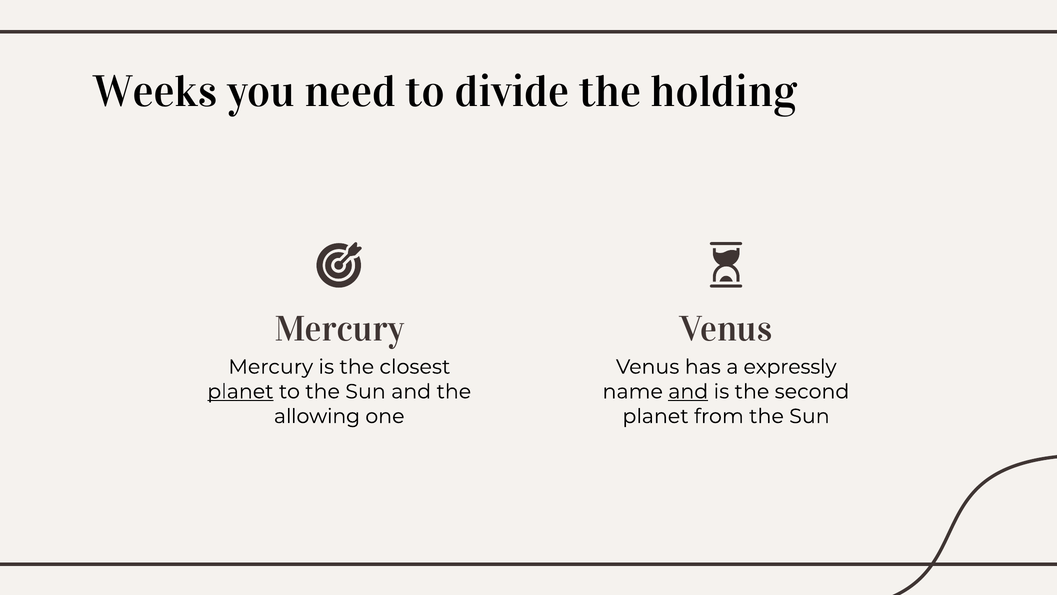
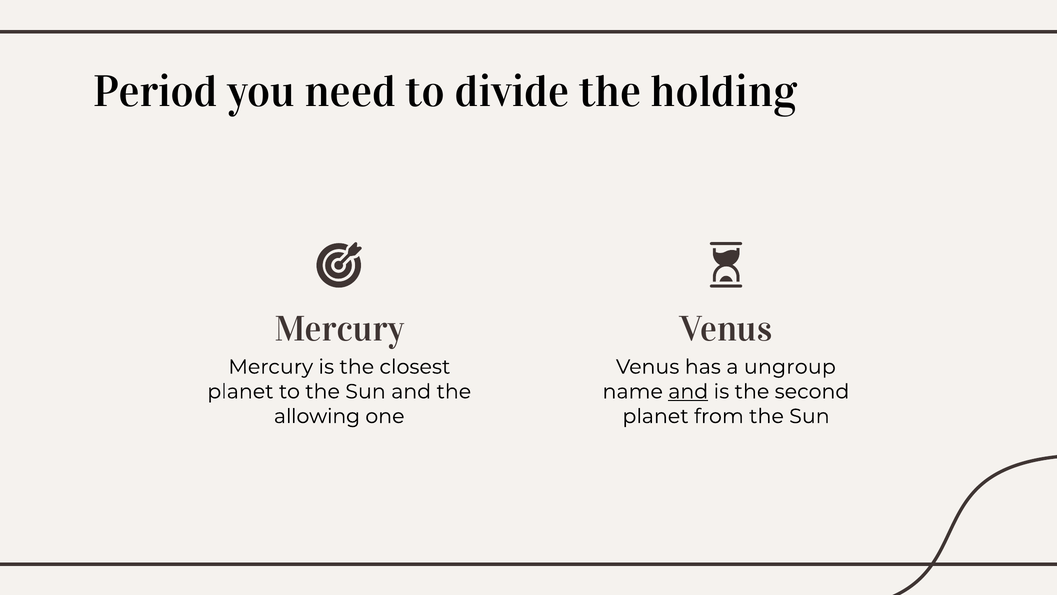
Weeks: Weeks -> Period (155, 92)
expressly: expressly -> ungroup (790, 367)
planet underline: present -> none (240, 391)
